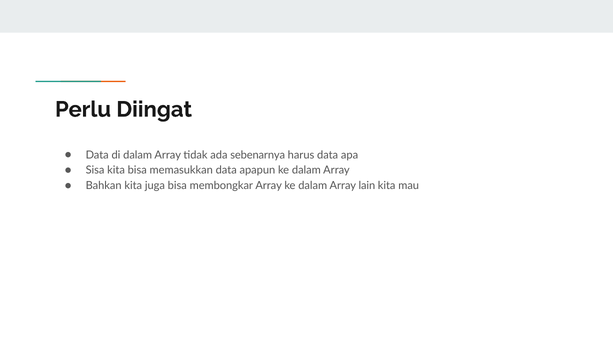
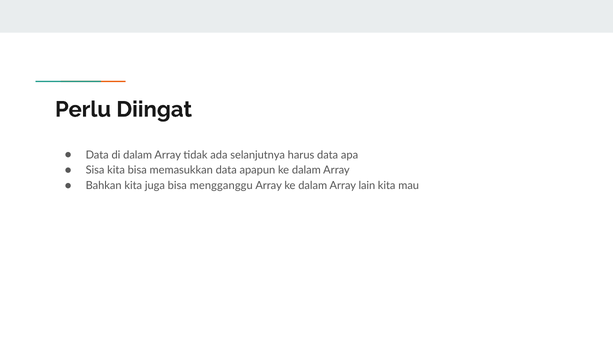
sebenarnya: sebenarnya -> selanjutnya (258, 155)
membongkar: membongkar -> mengganggu (221, 185)
